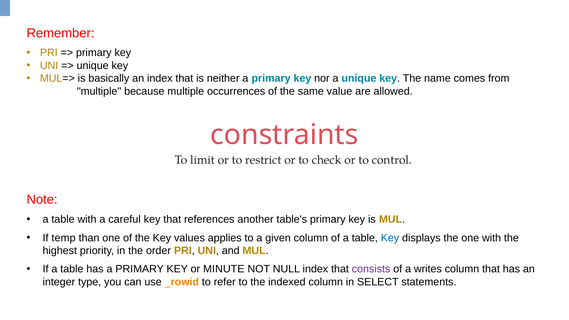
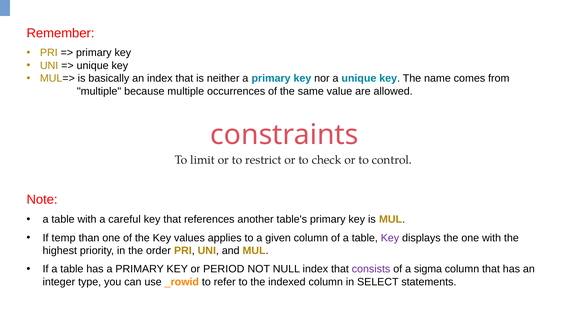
Key colour: blue -> purple (390, 238)
MINUTE: MINUTE -> PERIOD (224, 269)
writes: writes -> sigma (428, 269)
